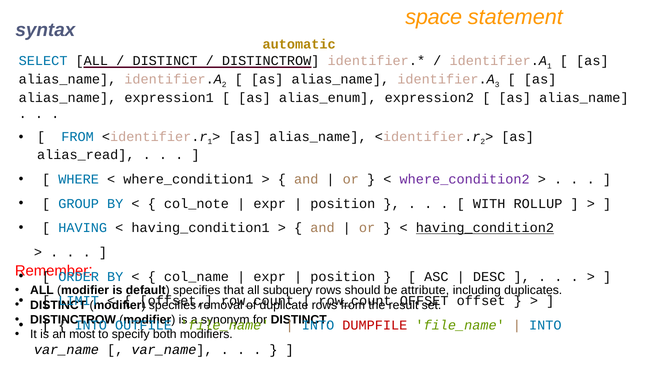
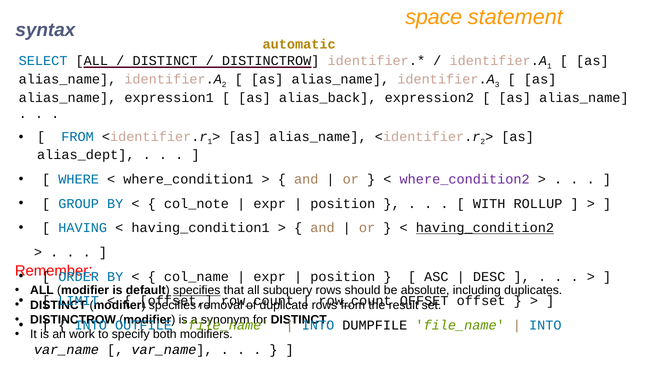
alias_enum: alias_enum -> alias_back (328, 98)
alias_read: alias_read -> alias_dept (86, 155)
specifies underline: none -> present (197, 291)
attribute: attribute -> absolute (425, 291)
DUMPFILE colour: red -> black (375, 325)
most: most -> work (82, 334)
